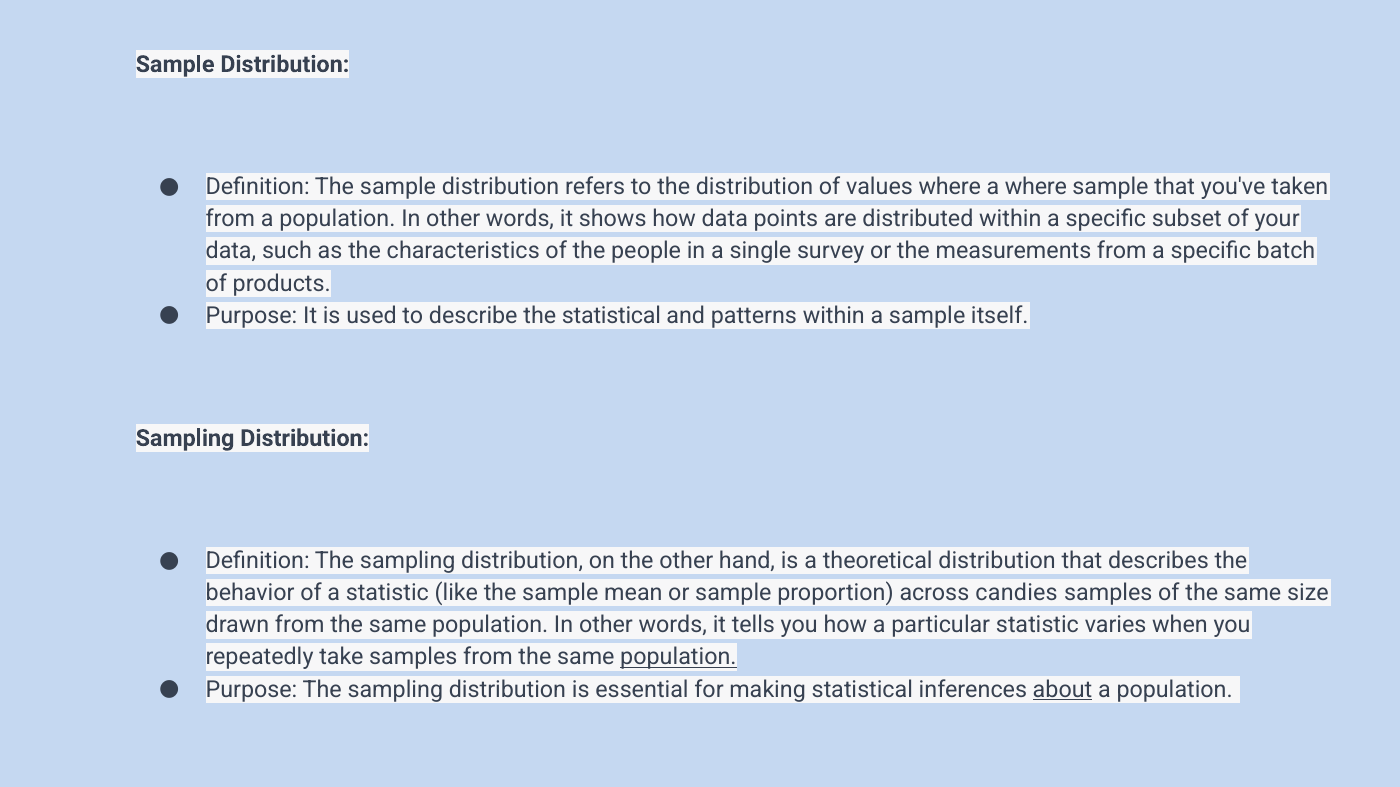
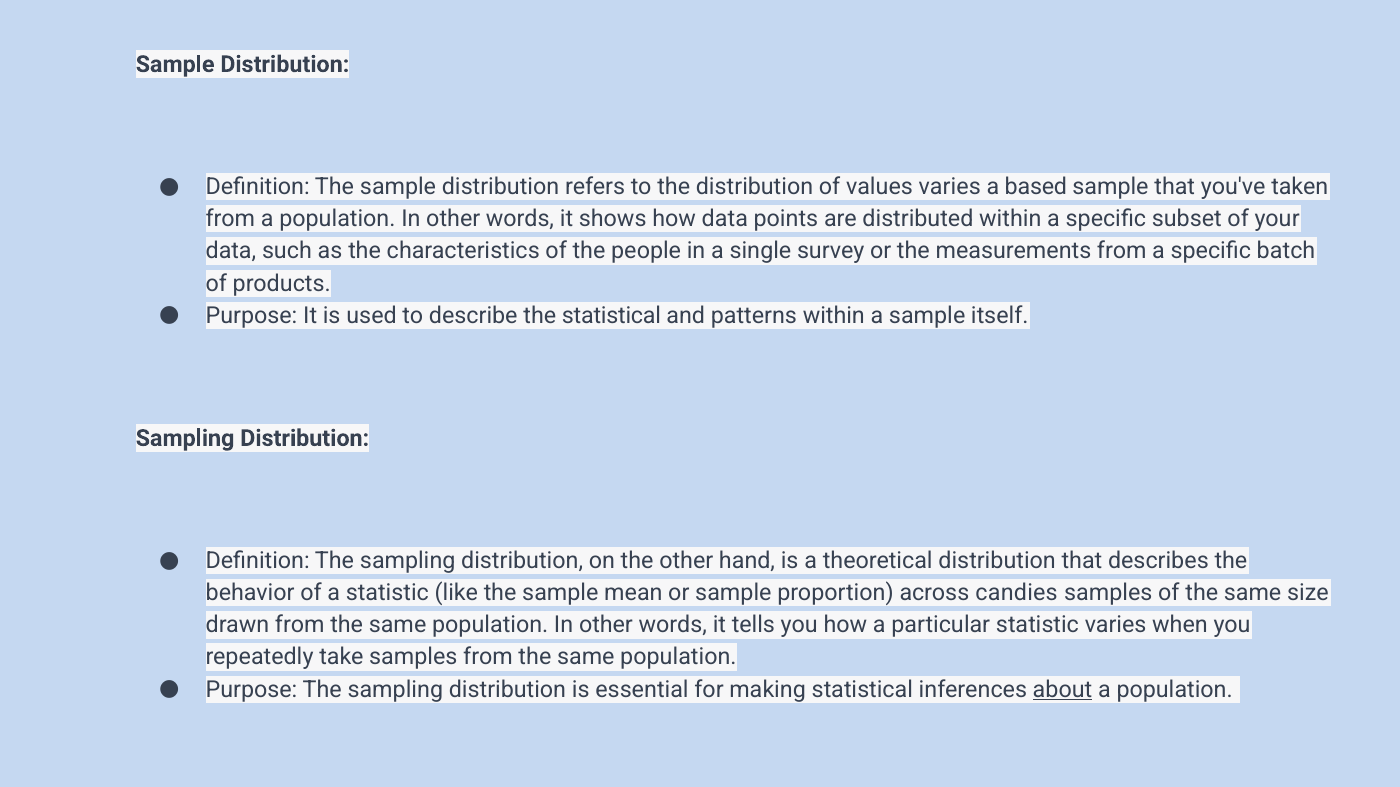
values where: where -> varies (950, 187)
a where: where -> based (1036, 187)
population underline: present -> none (678, 658)
